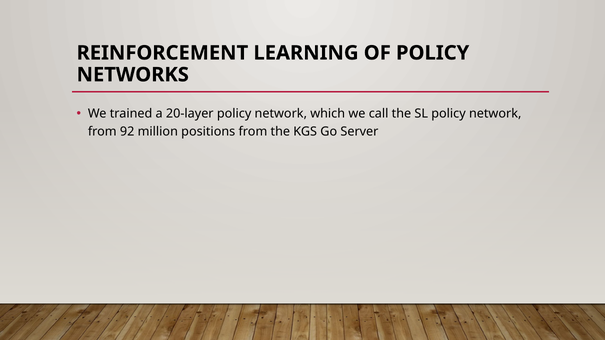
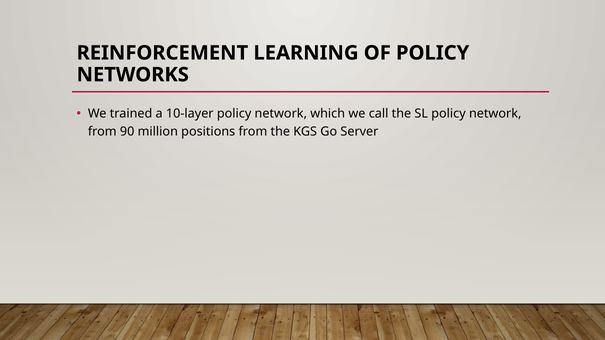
20-layer: 20-layer -> 10-layer (190, 114)
92: 92 -> 90 (127, 132)
